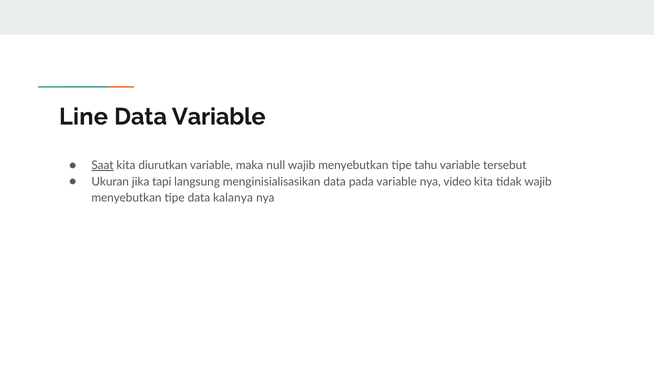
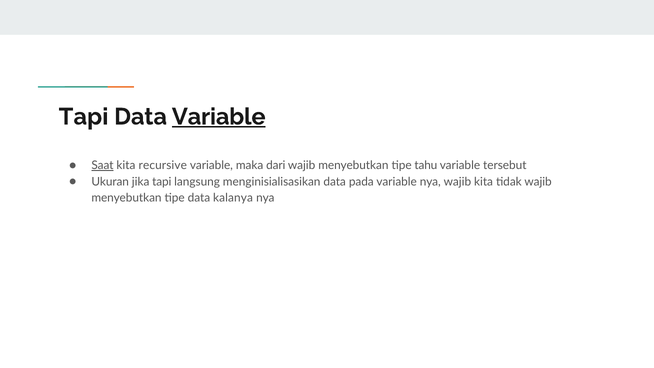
Line: Line -> Tapi (84, 117)
Variable underline: none -> present (219, 117)
diurutkan: diurutkan -> recursive (163, 165)
null: null -> dari (276, 165)
nya video: video -> wajib (457, 182)
